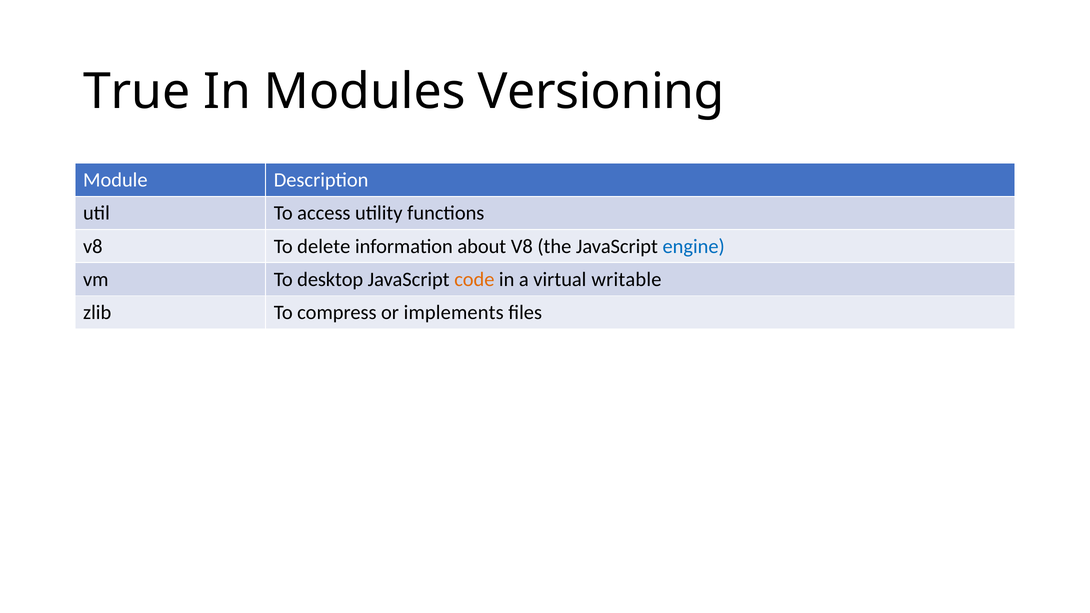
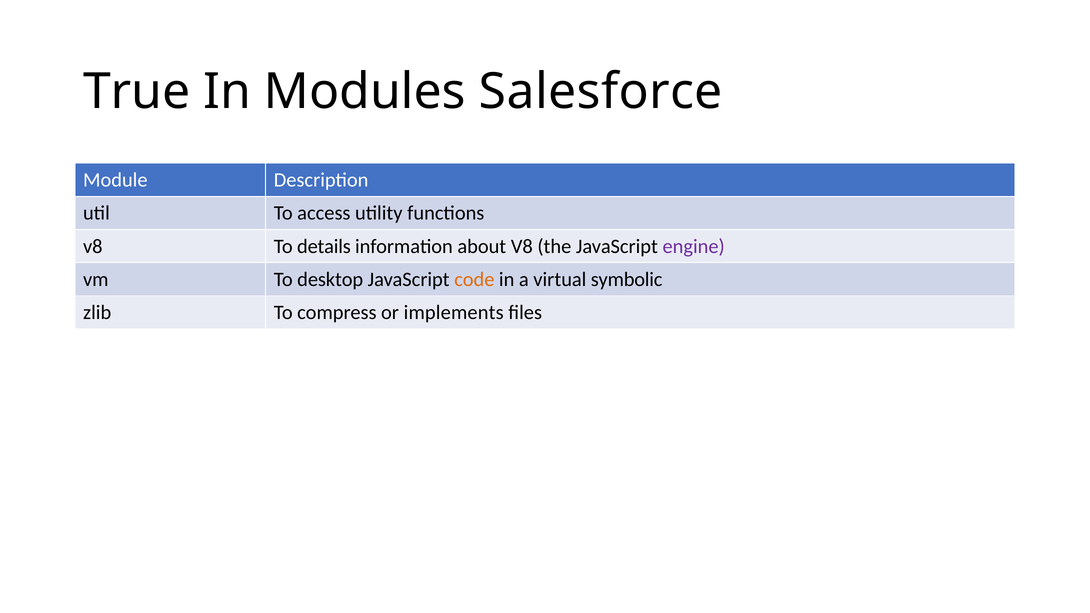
Versioning: Versioning -> Salesforce (601, 92)
delete: delete -> details (324, 246)
engine colour: blue -> purple (694, 246)
writable: writable -> symbolic (627, 279)
